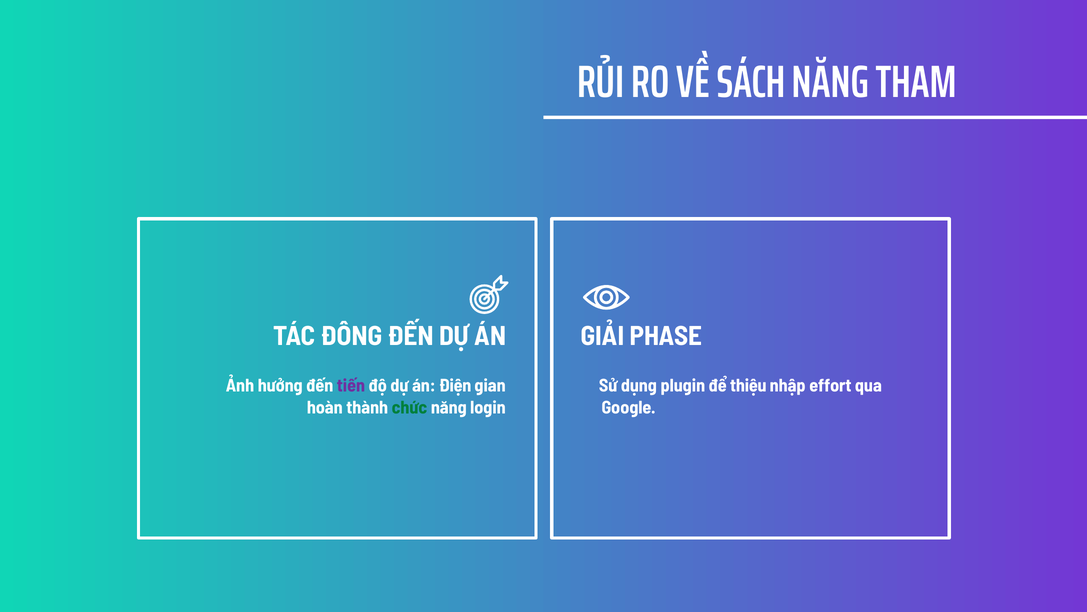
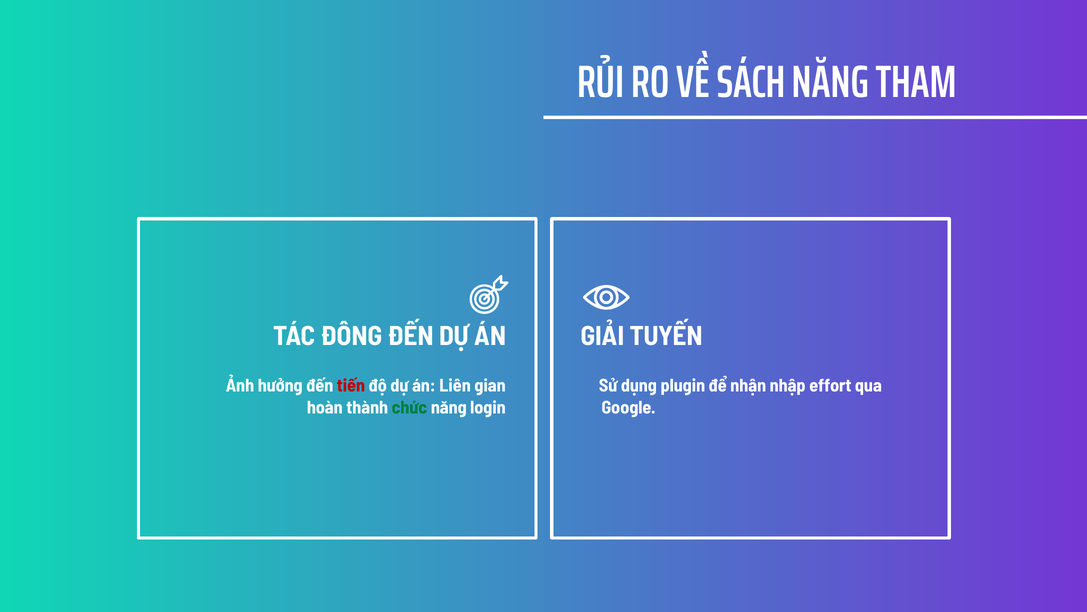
PHASE: PHASE -> TUYẾN (666, 336)
tiến colour: purple -> red (351, 386)
Điện: Điện -> Liên (455, 386)
thiệu: thiệu -> nhận (748, 386)
